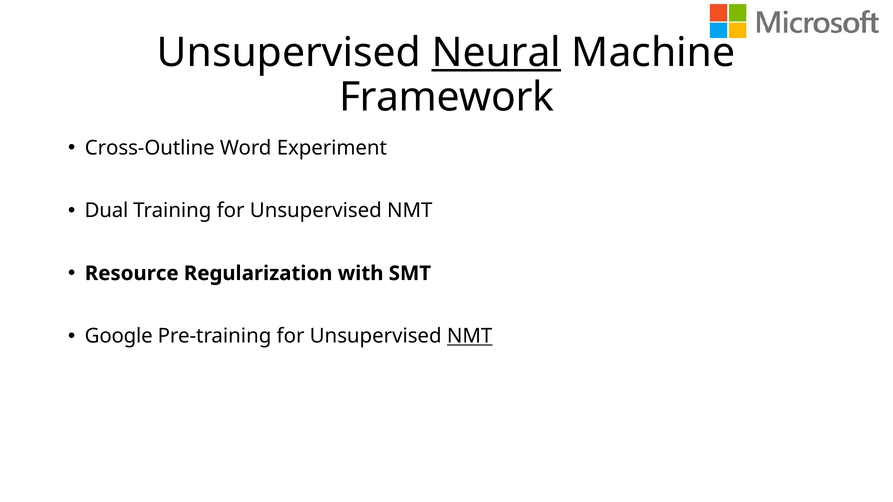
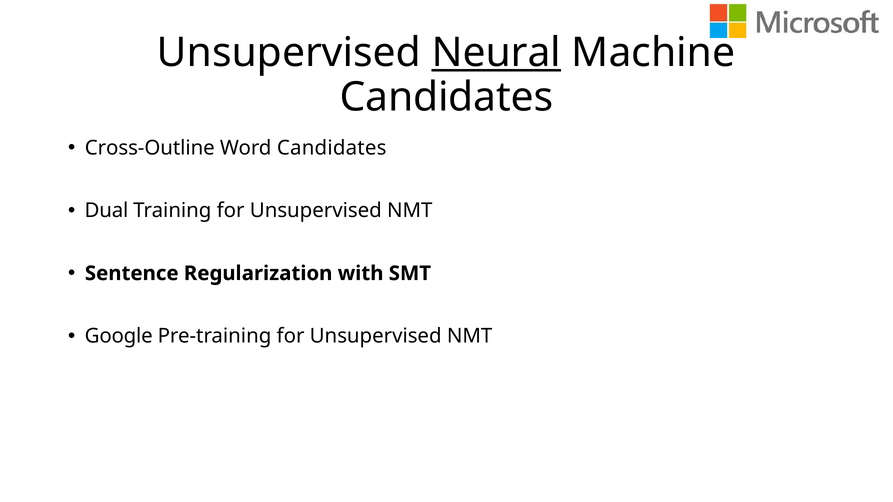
Framework: Framework -> Candidates (446, 97)
Word Experiment: Experiment -> Candidates (332, 148)
Resource: Resource -> Sentence (132, 274)
NMT underline: present -> none (470, 336)
